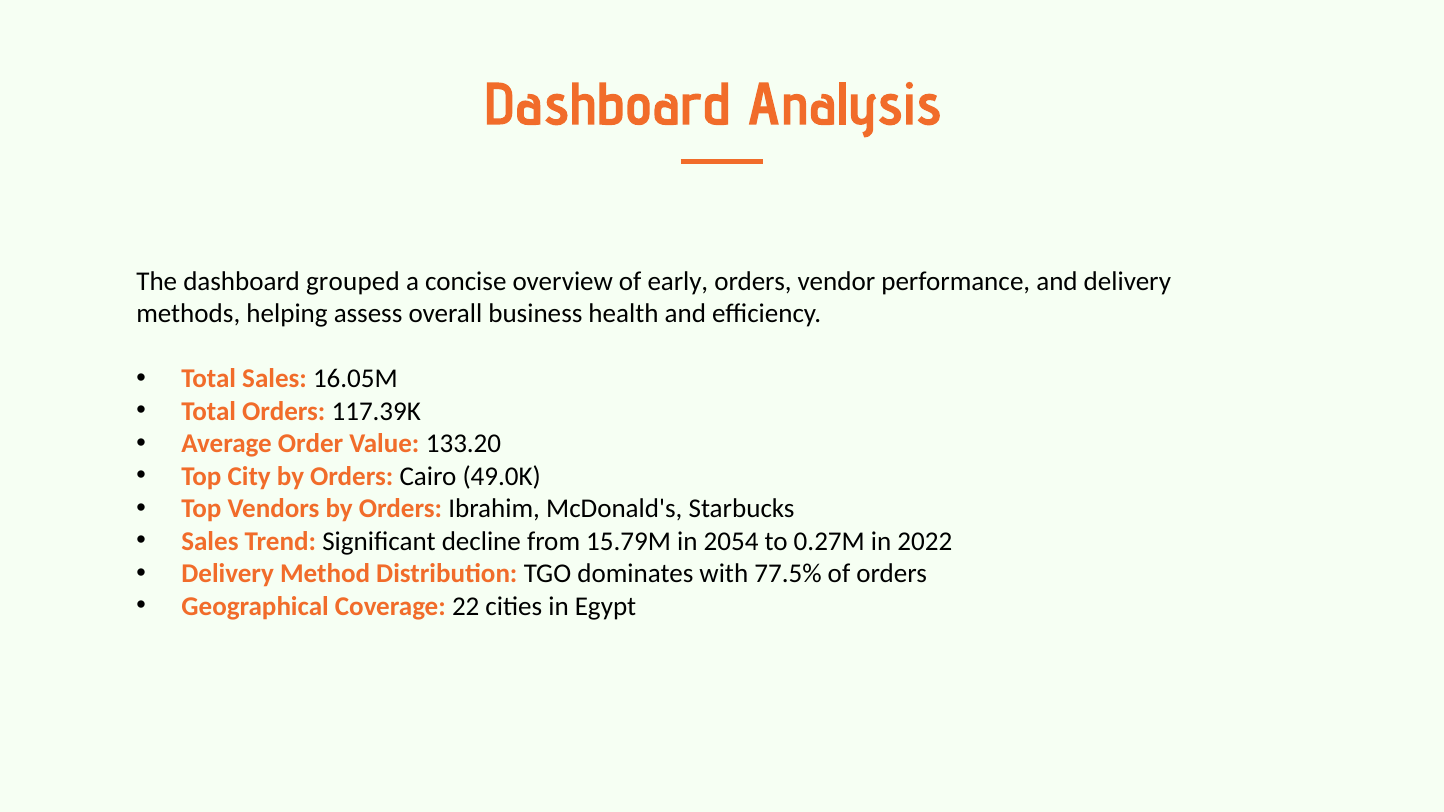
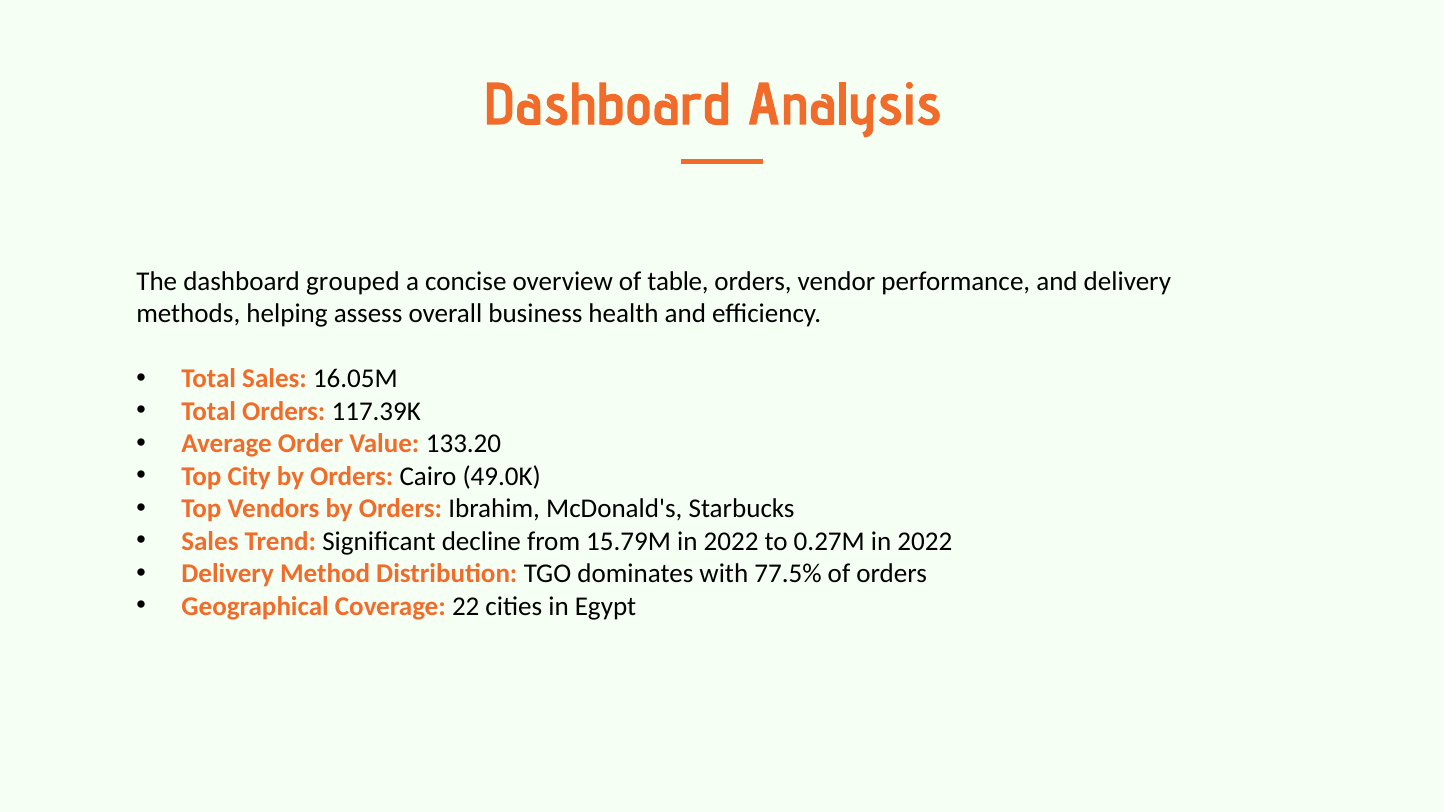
early: early -> table (678, 282)
15.79M in 2054: 2054 -> 2022 (731, 541)
